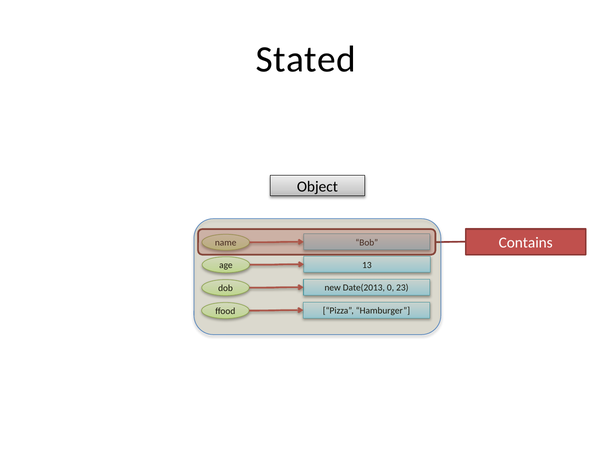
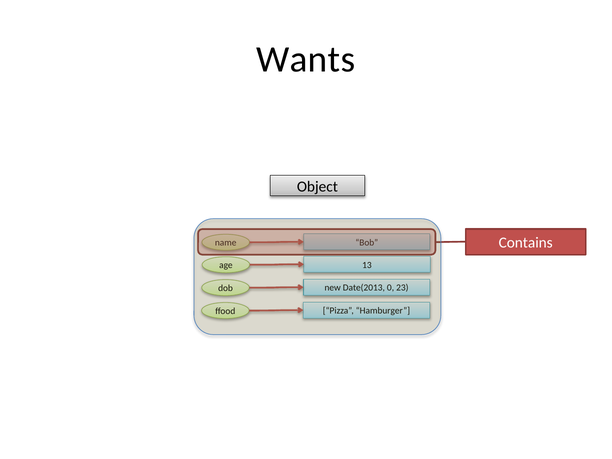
Stated: Stated -> Wants (306, 59)
